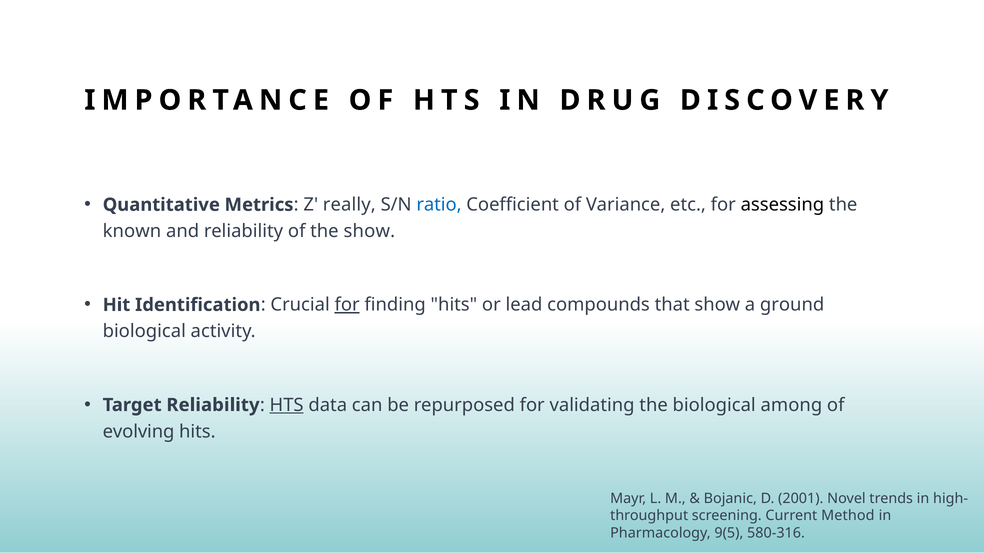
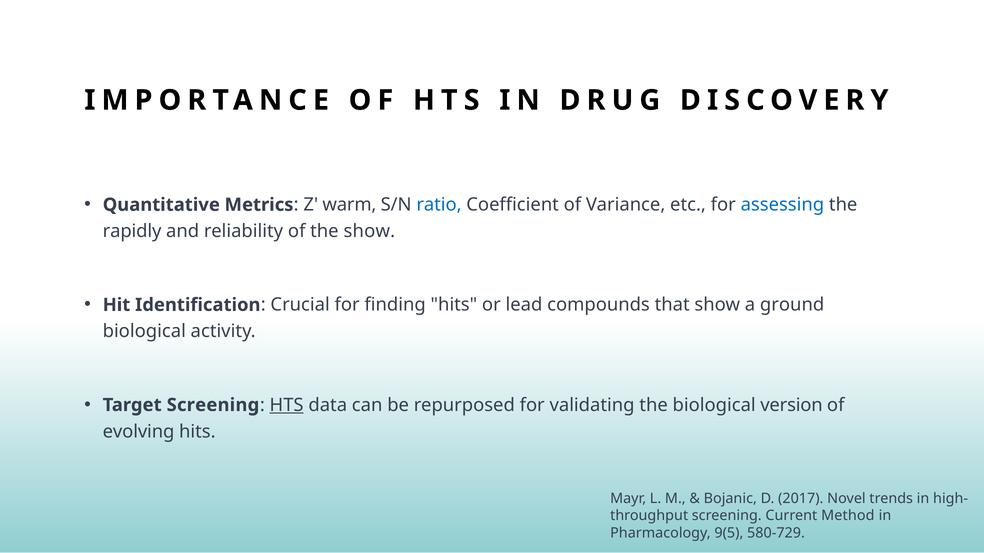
really: really -> warm (349, 205)
assessing colour: black -> blue (782, 205)
known: known -> rapidly (132, 232)
for underline: present -> none (347, 305)
Target Reliability: Reliability -> Screening (213, 405)
among: among -> version (792, 405)
2001: 2001 -> 2017 (801, 499)
580-316: 580-316 -> 580-729 (776, 533)
